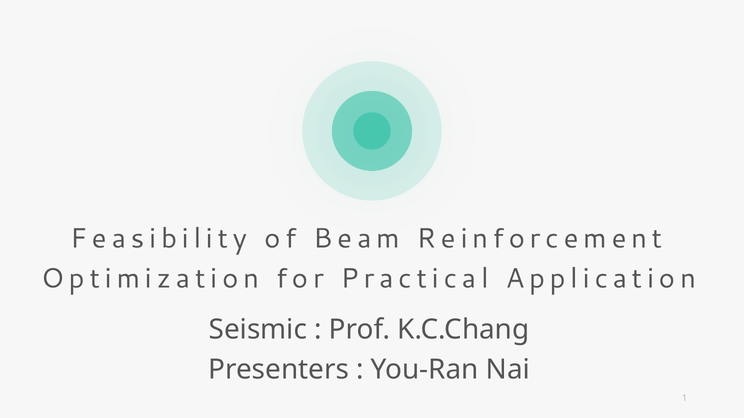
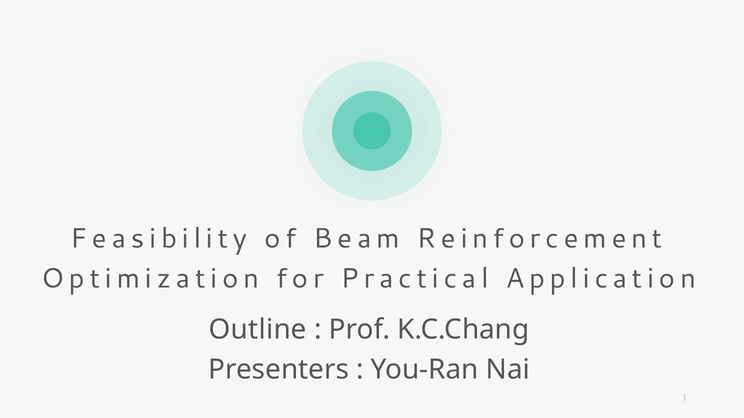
Seismic: Seismic -> Outline (258, 330)
